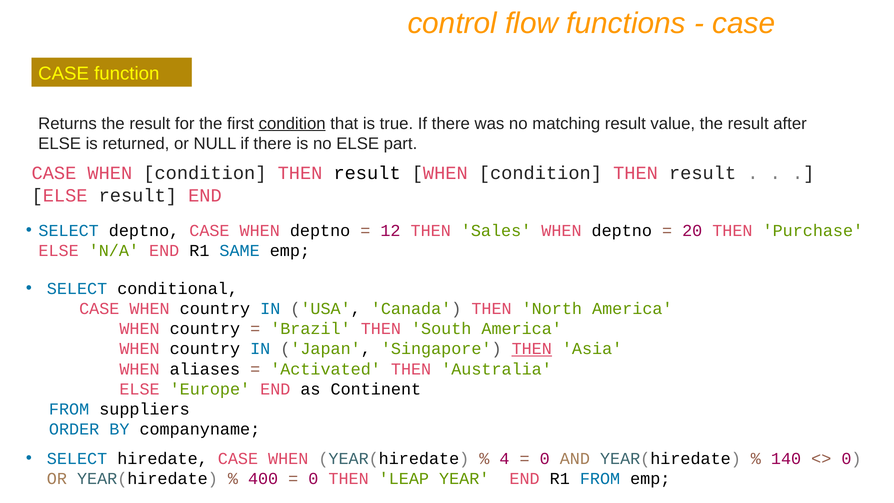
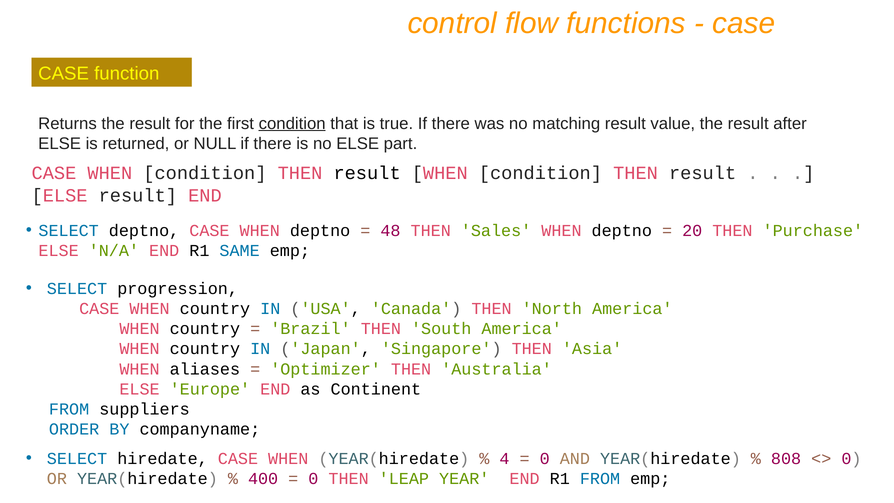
12: 12 -> 48 (390, 230)
conditional: conditional -> progression (178, 289)
THEN underline: present -> none (532, 349)
Activated: Activated -> Optimizer (326, 369)
140: 140 -> 808 (786, 458)
